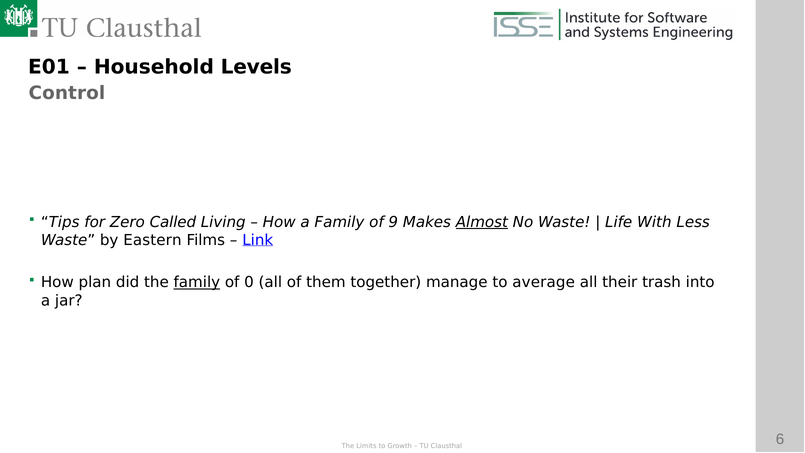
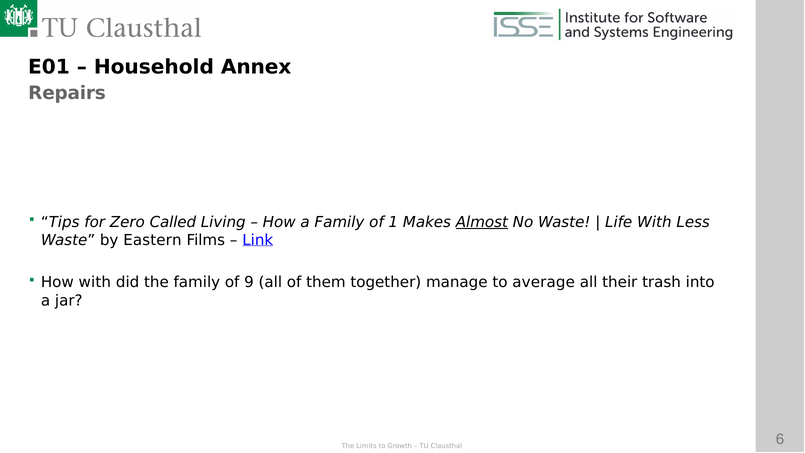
Levels: Levels -> Annex (256, 67)
Control: Control -> Repairs (67, 93)
9: 9 -> 1 (393, 222)
How plan: plan -> with (95, 282)
family underline: present -> none (197, 282)
0: 0 -> 9 (249, 282)
